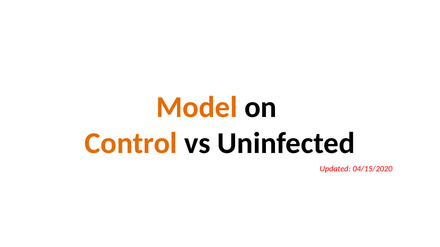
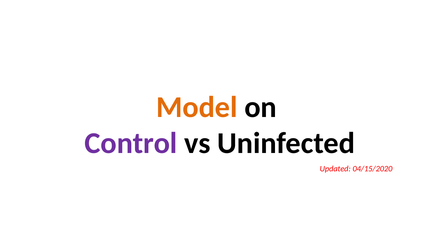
Control colour: orange -> purple (131, 144)
